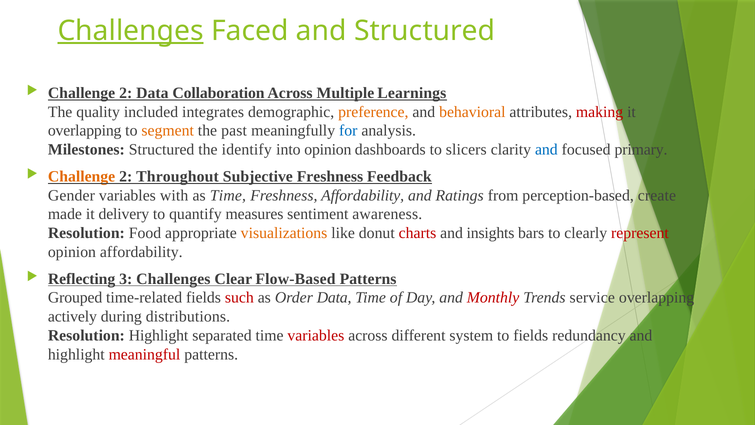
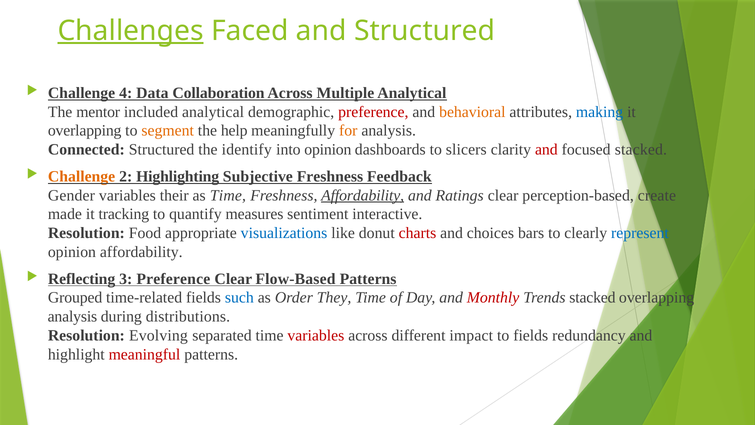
2: 2 -> 4 (126, 93)
Multiple Learnings: Learnings -> Analytical (412, 93)
quality: quality -> mentor (98, 112)
included integrates: integrates -> analytical (213, 112)
preference colour: orange -> red (373, 112)
making colour: red -> blue (600, 112)
past: past -> help (234, 131)
for colour: blue -> orange (348, 131)
Milestones: Milestones -> Connected (86, 150)
and colour: blue -> red (546, 150)
focused primary: primary -> stacked (641, 150)
Throughout: Throughout -> Highlighting (178, 176)
with: with -> their (174, 195)
Affordability underline: none -> present (363, 195)
Ratings from: from -> clear (503, 195)
delivery: delivery -> tracking (124, 214)
awareness: awareness -> interactive (387, 214)
visualizations colour: orange -> blue (284, 233)
insights: insights -> choices (490, 233)
represent colour: red -> blue (640, 233)
3 Challenges: Challenges -> Preference (173, 279)
such colour: red -> blue (239, 297)
Order Data: Data -> They (334, 297)
Trends service: service -> stacked (592, 297)
actively: actively -> analysis (72, 316)
Resolution Highlight: Highlight -> Evolving (158, 335)
system: system -> impact (471, 335)
